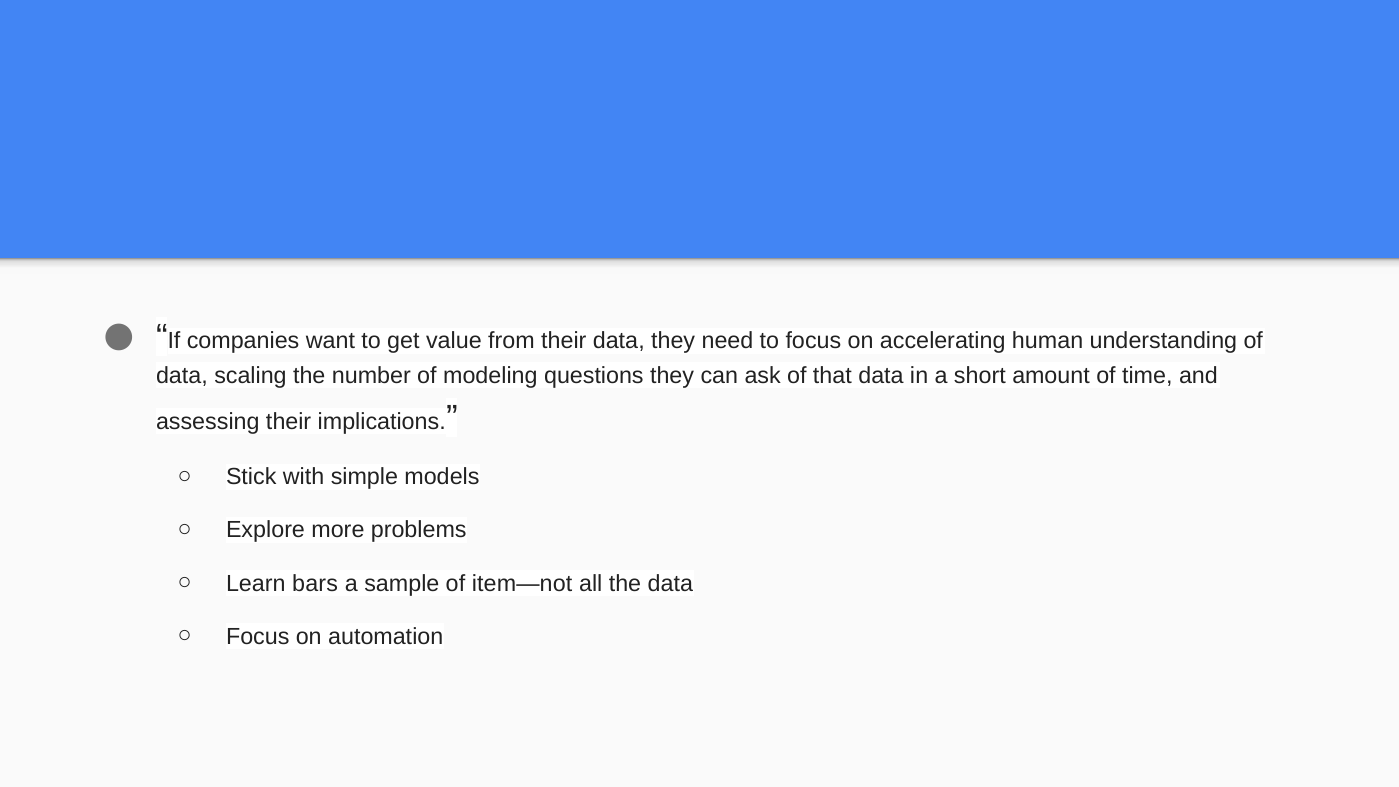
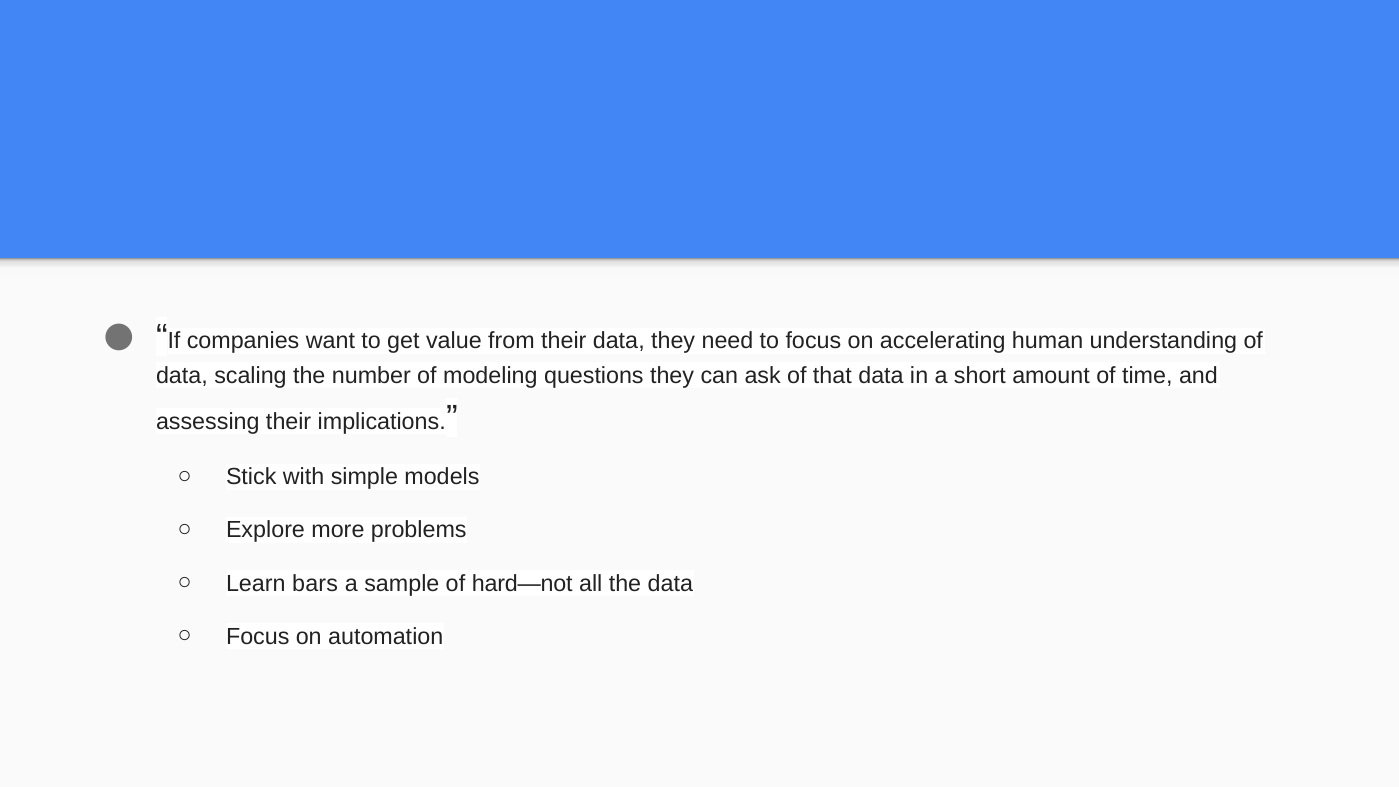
item—not: item—not -> hard—not (522, 583)
